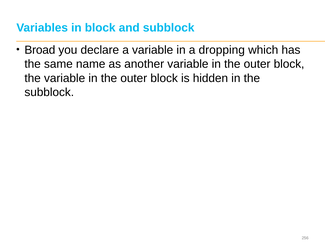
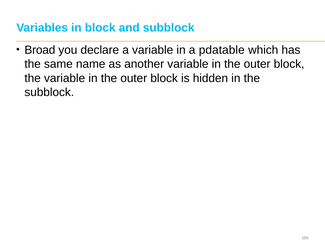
dropping: dropping -> pdatable (222, 50)
